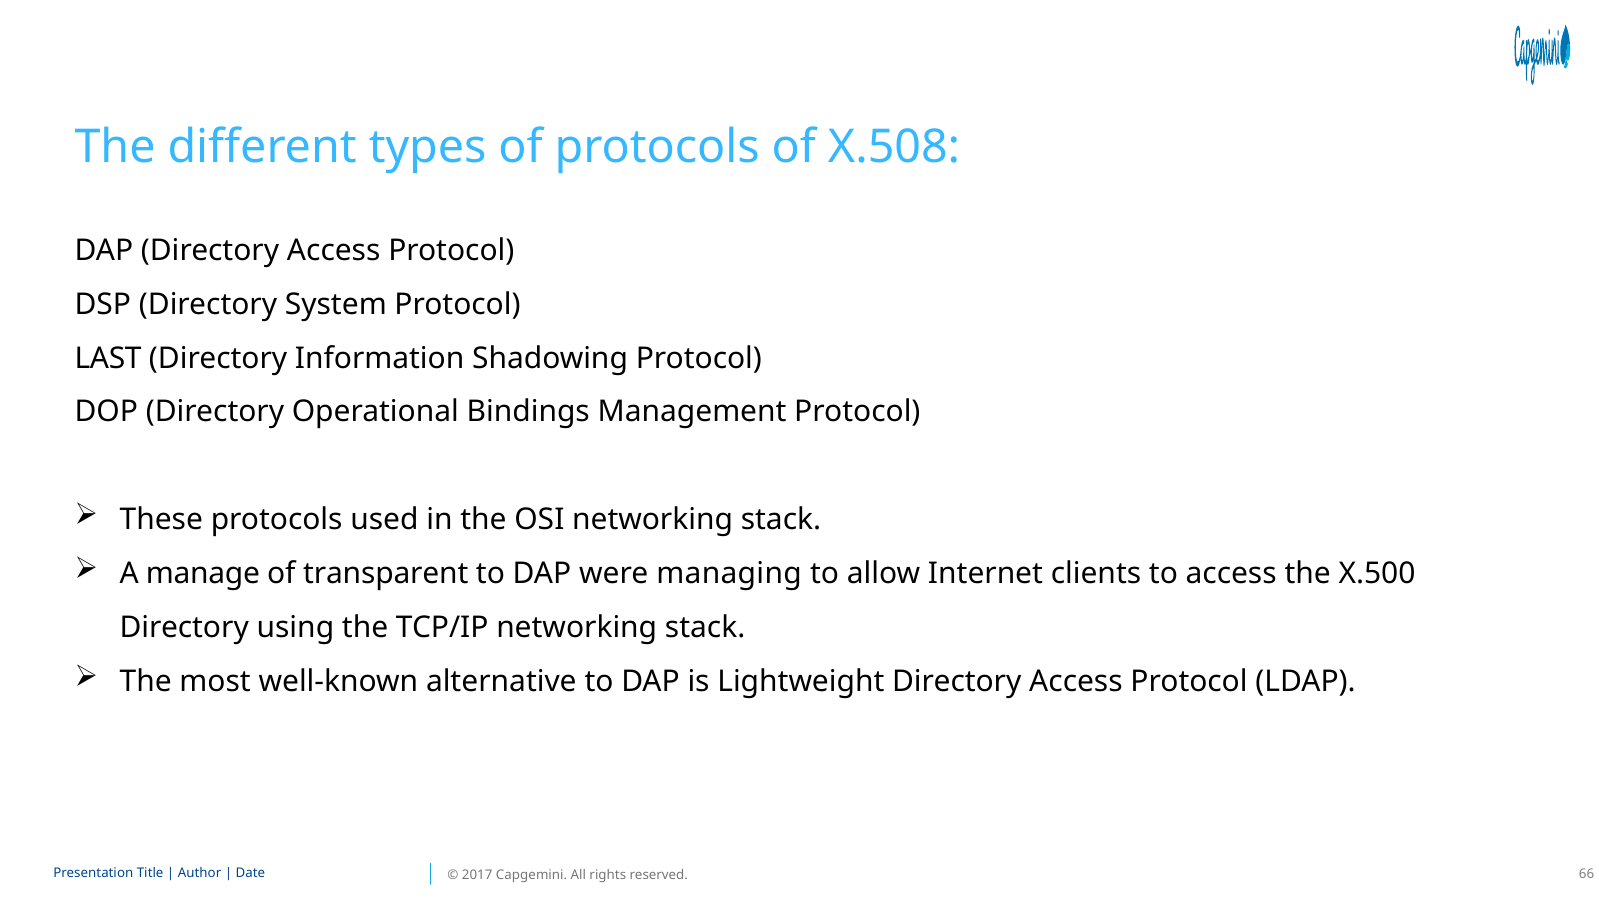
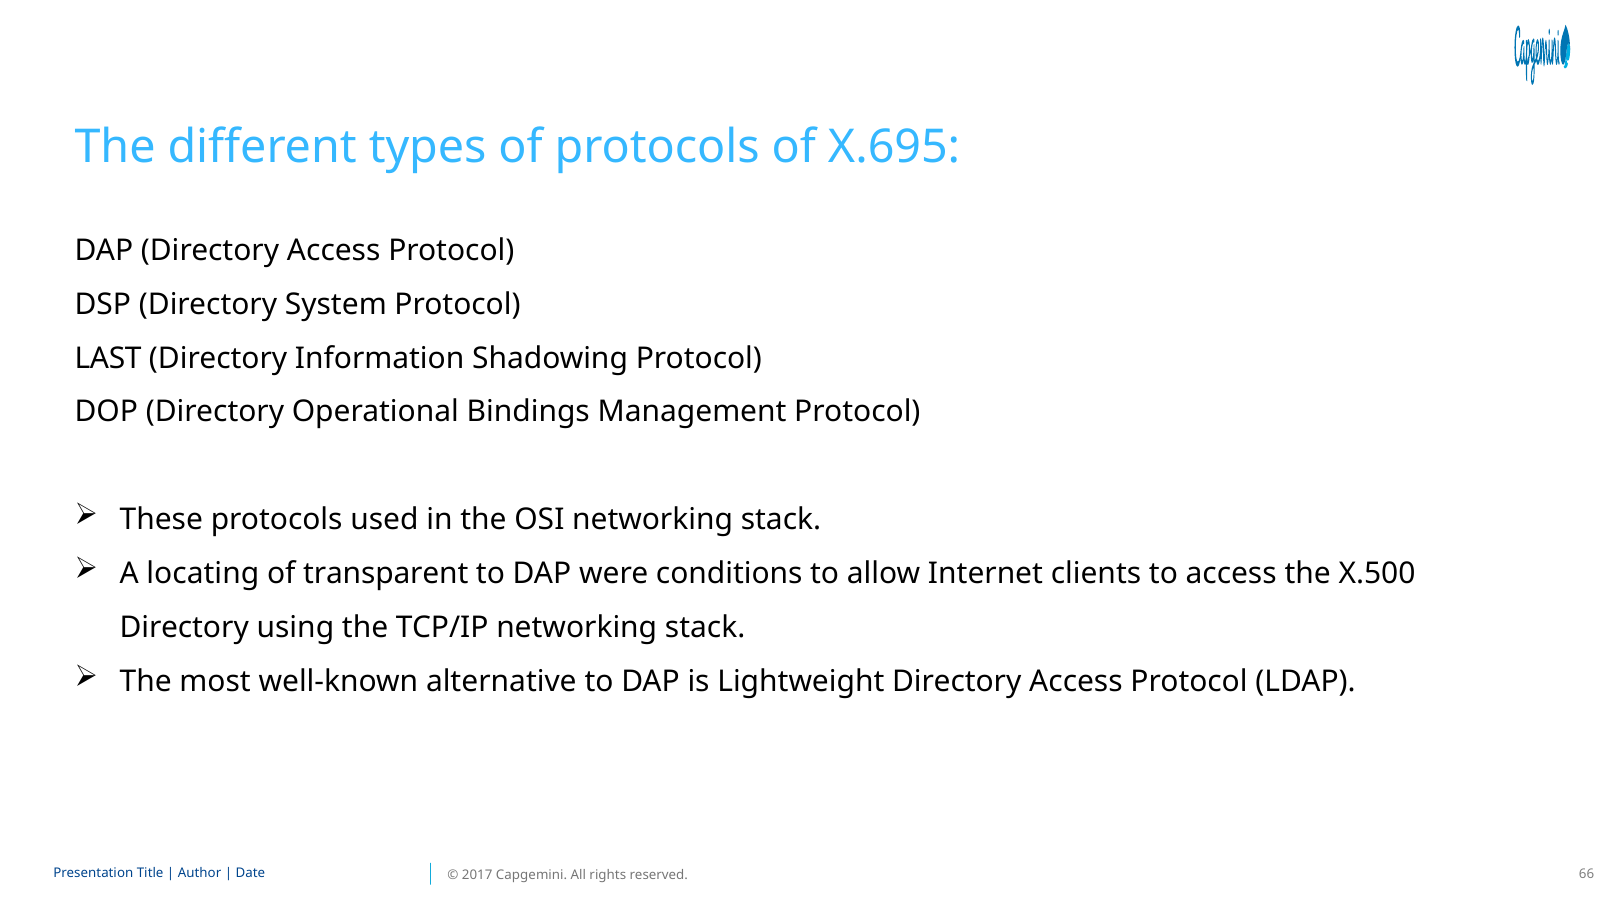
X.508: X.508 -> X.695 (894, 148)
manage: manage -> locating (203, 574)
managing: managing -> conditions (729, 574)
